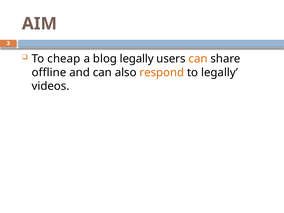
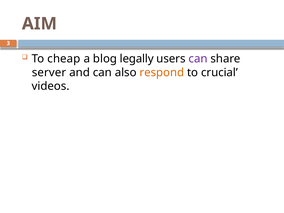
can colour: orange -> purple (198, 59)
offline: offline -> server (49, 72)
to legally: legally -> crucial (219, 72)
